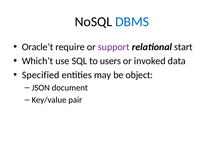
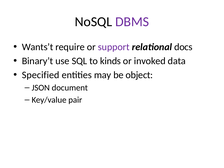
DBMS colour: blue -> purple (132, 22)
Oracle’t: Oracle’t -> Wants’t (38, 47)
start: start -> docs (183, 47)
Which’t: Which’t -> Binary’t (37, 61)
users: users -> kinds (110, 61)
